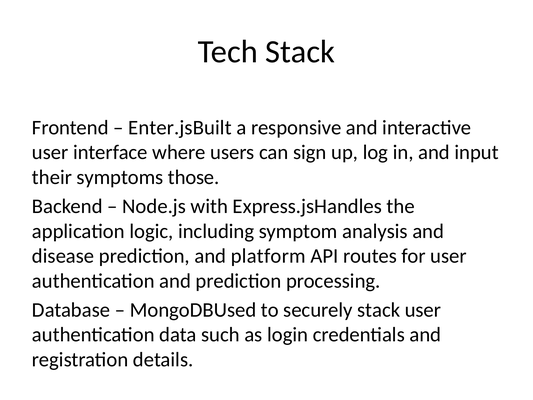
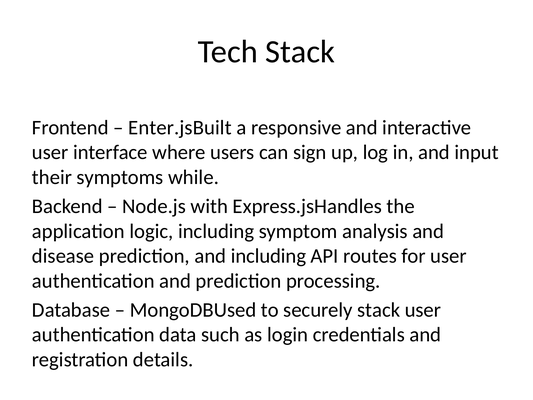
those: those -> while (194, 177)
and platform: platform -> including (268, 256)
